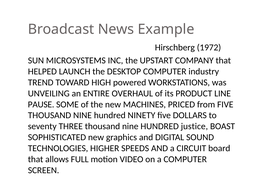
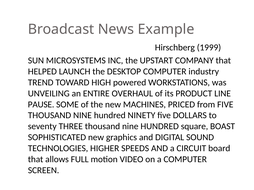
1972: 1972 -> 1999 (209, 48)
justice: justice -> square (194, 127)
